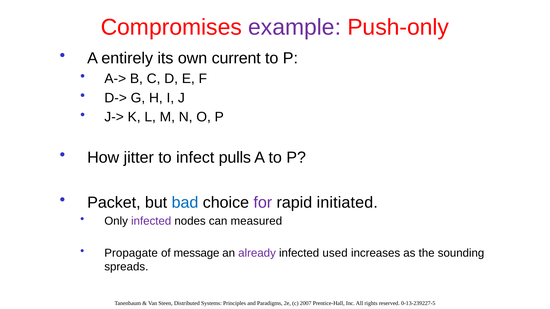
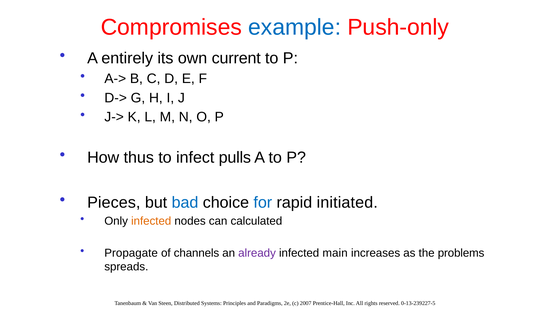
example colour: purple -> blue (295, 27)
jitter: jitter -> thus (139, 158)
Packet: Packet -> Pieces (114, 203)
for colour: purple -> blue (263, 203)
infected colour: purple -> orange (151, 221)
measured: measured -> calculated (256, 221)
message: message -> channels (196, 253)
used: used -> main (335, 253)
sounding: sounding -> problems (461, 253)
